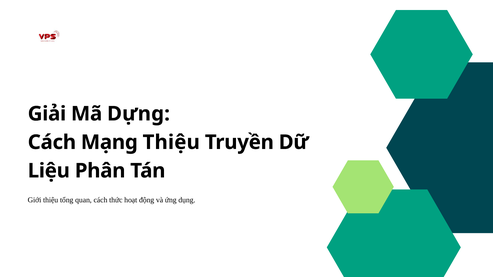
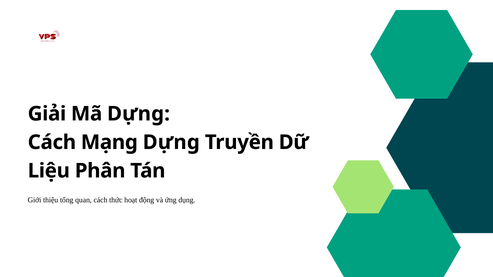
Mạng Thiệu: Thiệu -> Dựng (171, 142)
